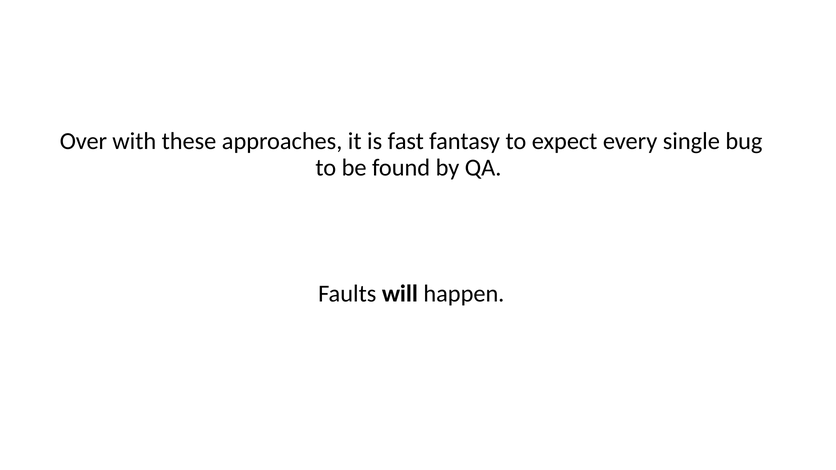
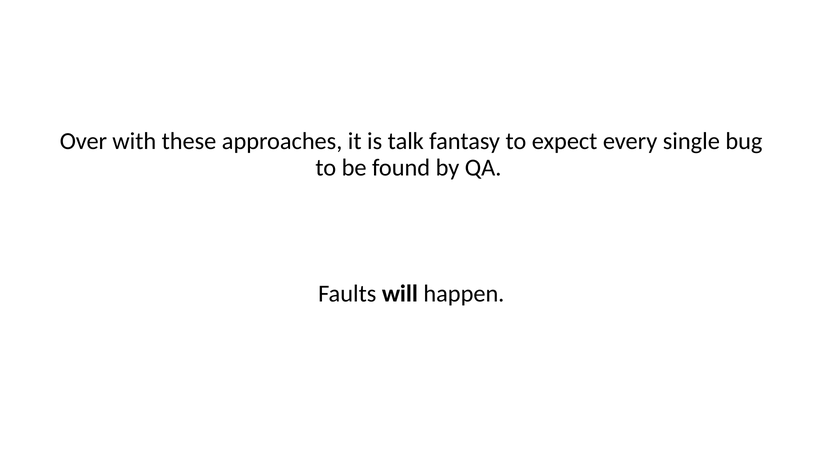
fast: fast -> talk (406, 141)
